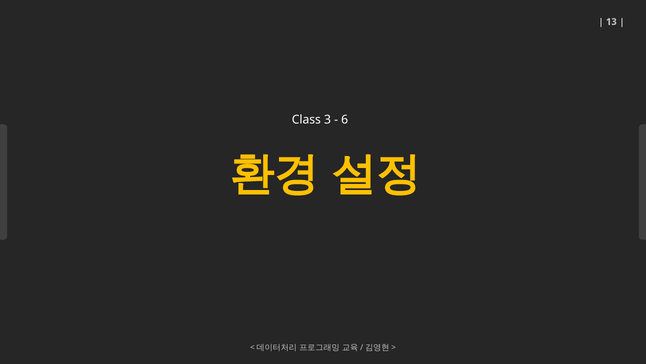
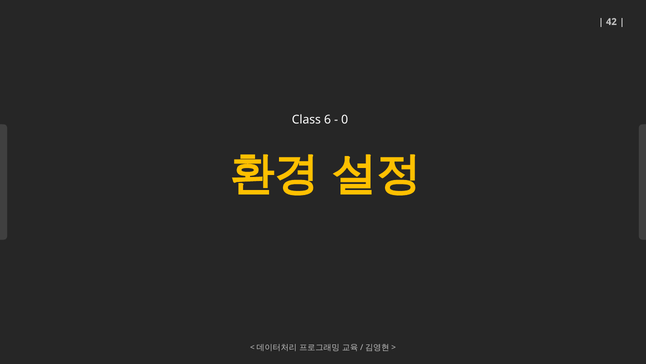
13: 13 -> 42 (611, 22)
3: 3 -> 6 (328, 119)
6: 6 -> 0 (345, 119)
